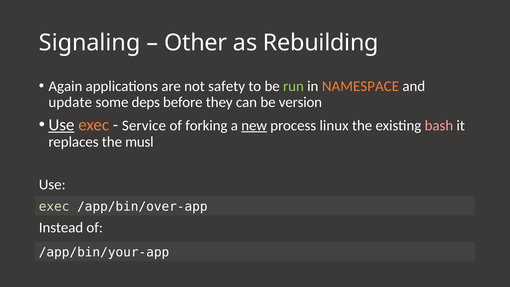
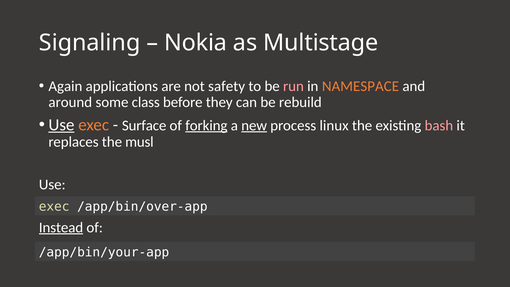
Other: Other -> Nokia (196, 43)
Rebuilding: Rebuilding -> Multistage (321, 43)
run colour: light green -> pink (293, 86)
update: update -> around (70, 102)
deps: deps -> class (146, 102)
version: version -> rebuild (300, 102)
Service: Service -> Surface (144, 125)
forking underline: none -> present (206, 125)
Instead underline: none -> present (61, 227)
